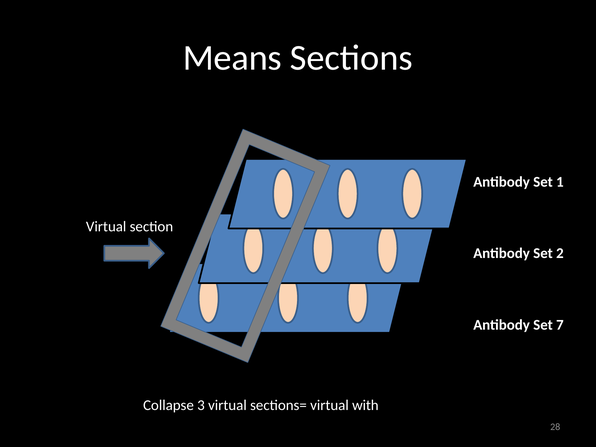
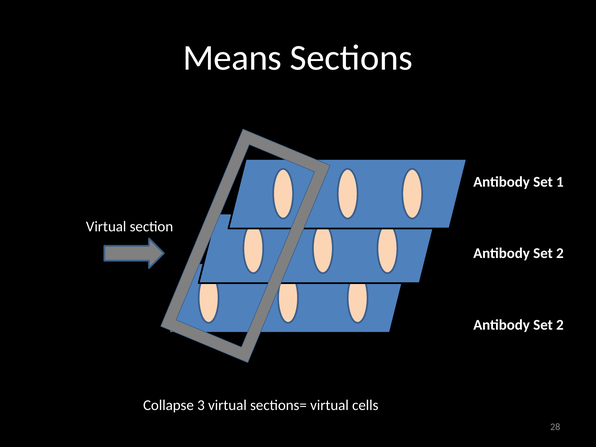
7: 7 -> 2 (560, 325)
with: with -> cells (365, 405)
